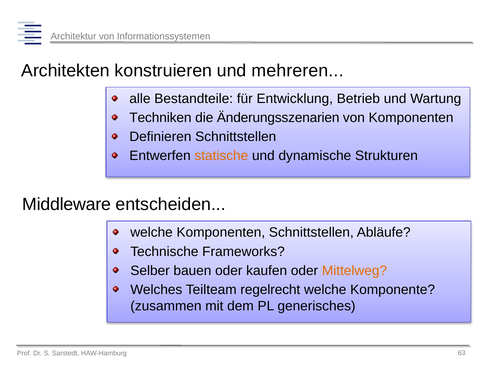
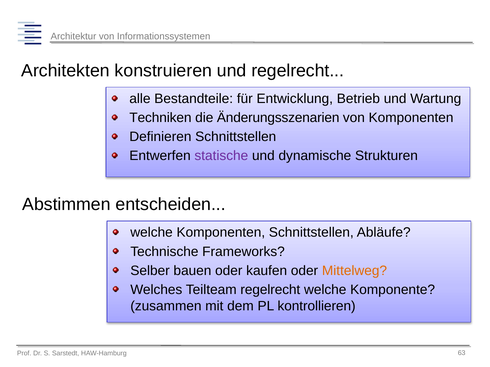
und mehreren: mehreren -> regelrecht (298, 71)
statische colour: orange -> purple (221, 156)
Middleware: Middleware -> Abstimmen (66, 205)
generisches: generisches -> kontrollieren (317, 306)
